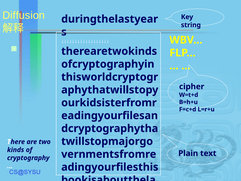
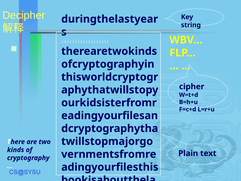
Diffusion: Diffusion -> Decipher (24, 15)
